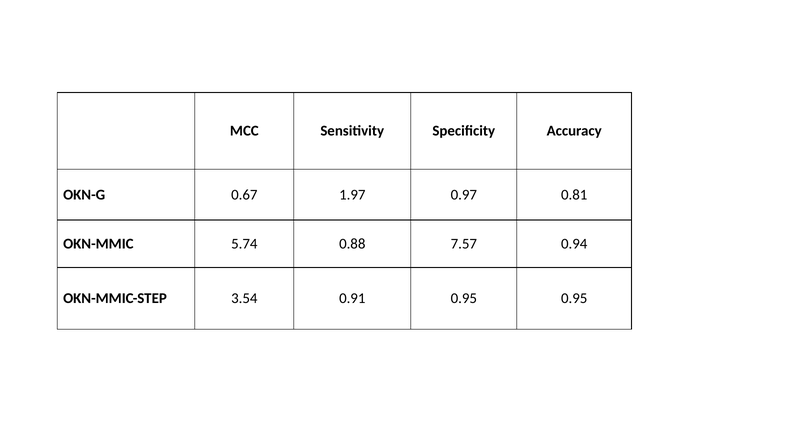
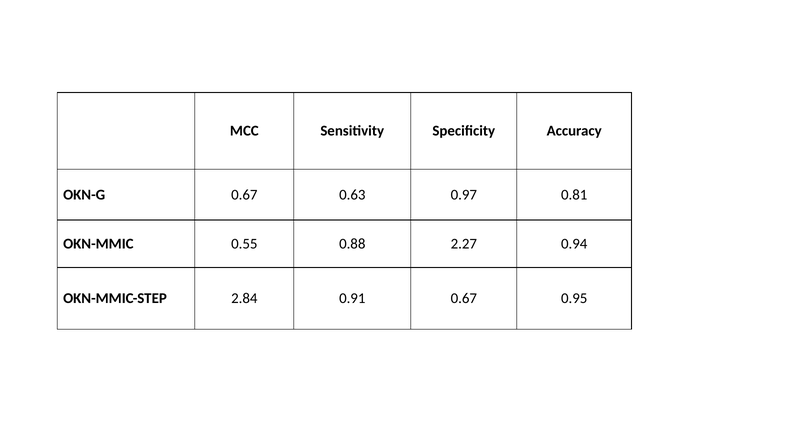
1.97: 1.97 -> 0.63 (352, 195)
5.74: 5.74 -> 0.55 (244, 244)
7.57: 7.57 -> 2.27 (464, 244)
3.54: 3.54 -> 2.84 (244, 299)
0.91 0.95: 0.95 -> 0.67 (464, 299)
